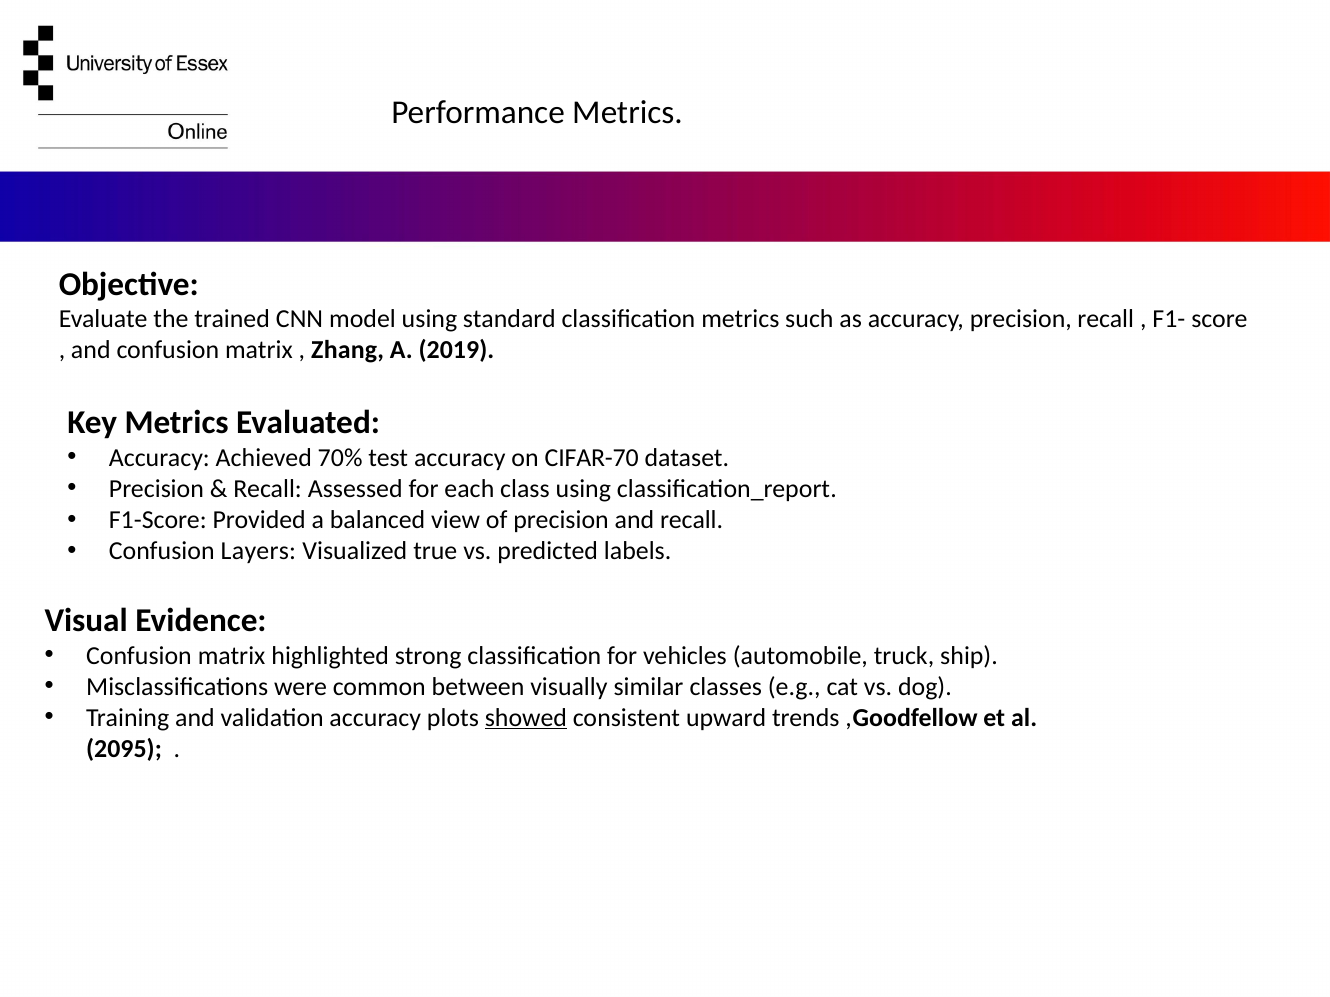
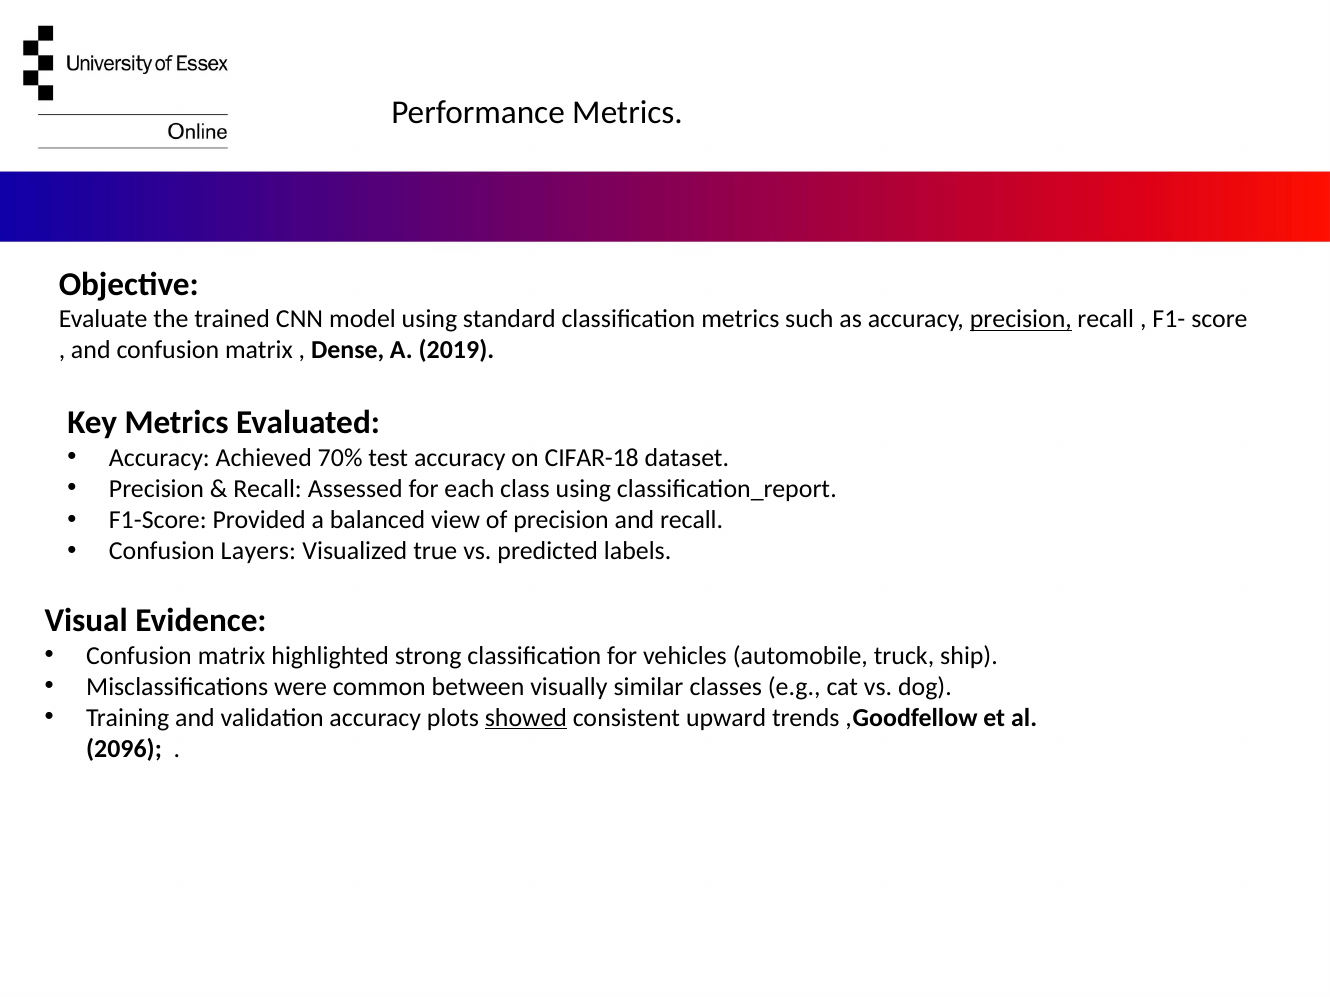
precision underline: none -> present (1021, 319)
Zhang: Zhang -> Dense (348, 350)
CIFAR-70: CIFAR-70 -> CIFAR-18 (592, 458)
2095: 2095 -> 2096 (124, 749)
